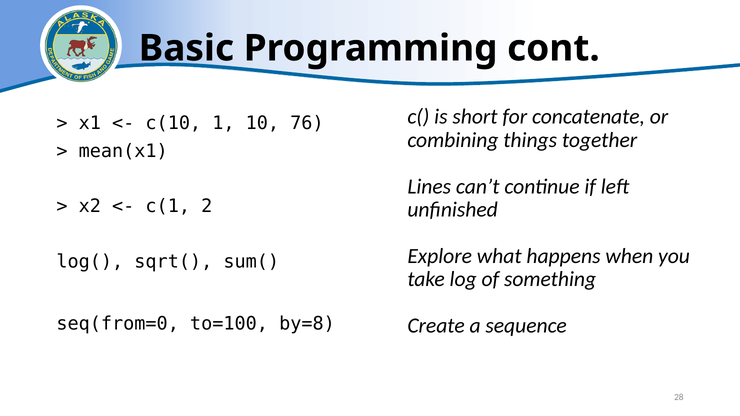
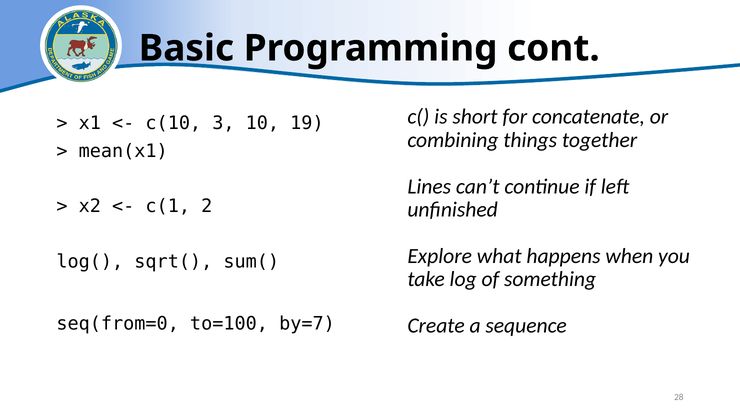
1: 1 -> 3 (223, 123)
76: 76 -> 19 (307, 123)
by=8: by=8 -> by=7 (307, 324)
